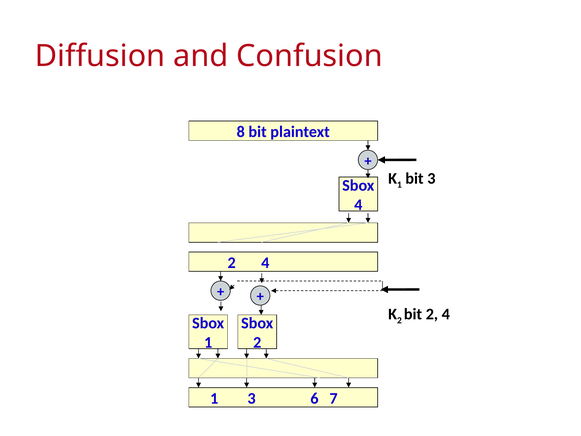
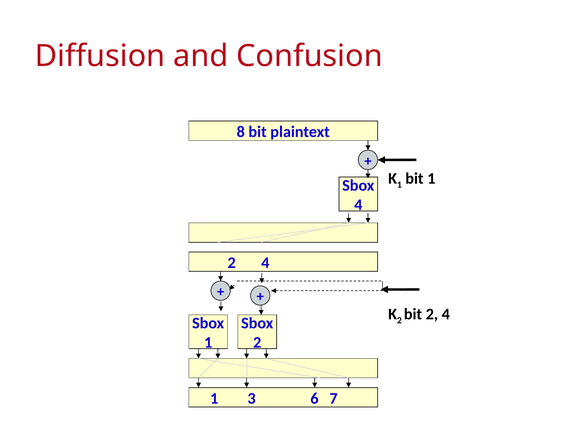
bit 3: 3 -> 1 (431, 178)
